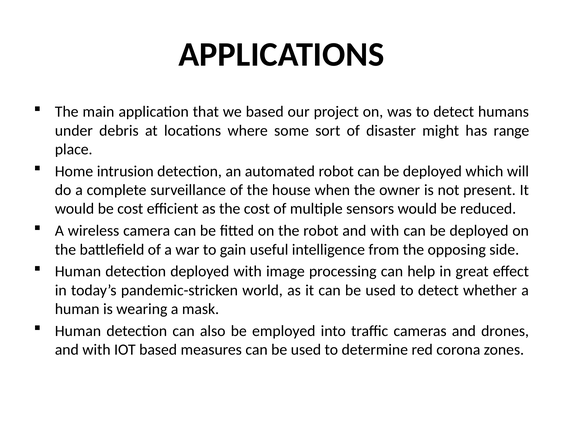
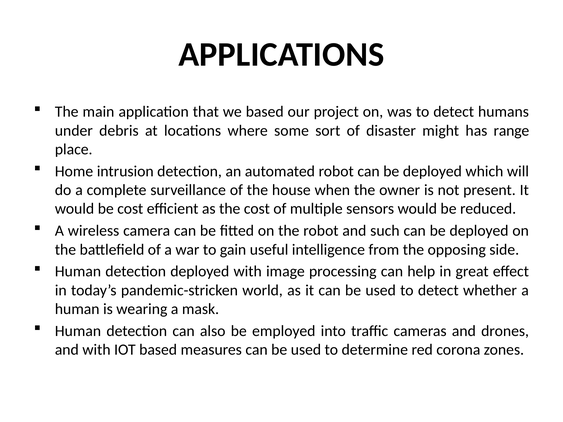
robot and with: with -> such (385, 231)
